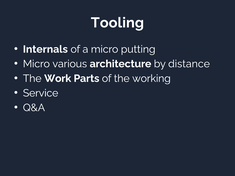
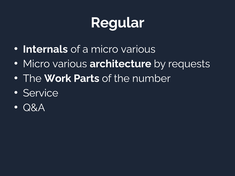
Tooling: Tooling -> Regular (118, 23)
a micro putting: putting -> various (138, 49)
distance: distance -> requests (189, 64)
working: working -> number (151, 79)
